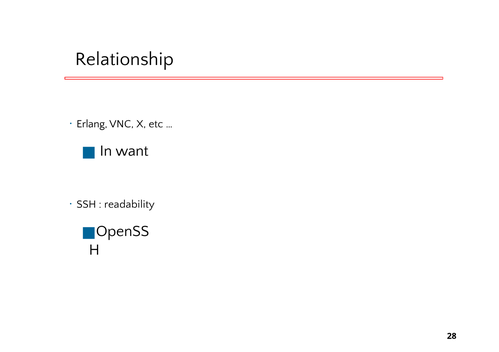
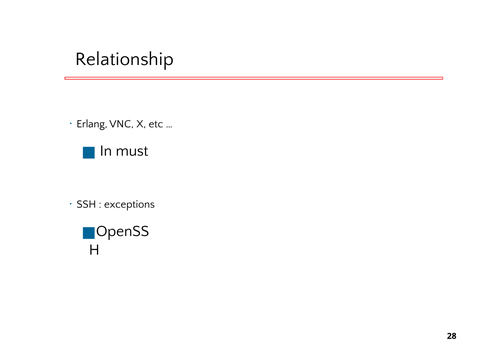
want: want -> must (132, 151)
readability: readability -> exceptions (129, 205)
